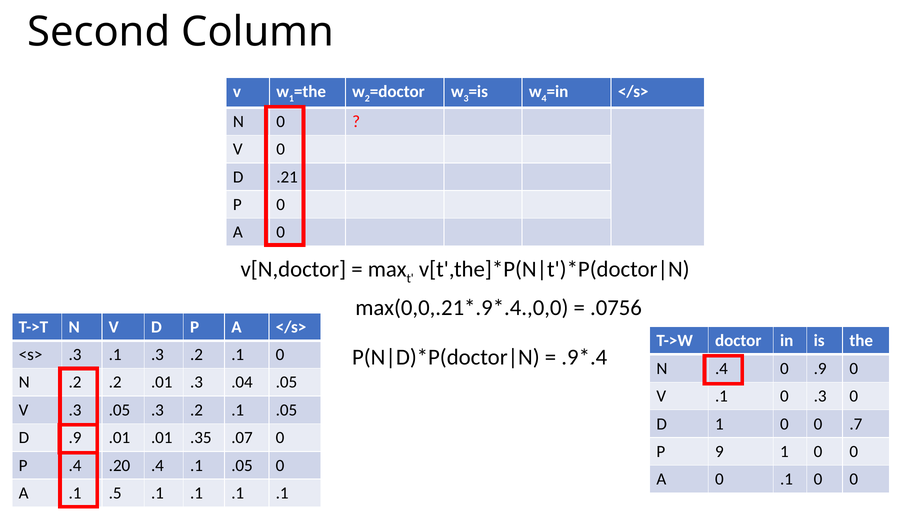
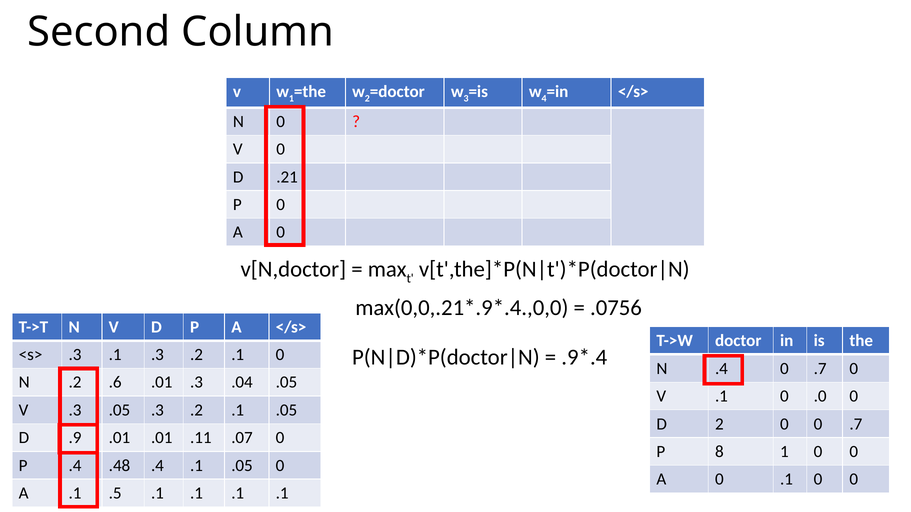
.4 0 .9: .9 -> .7 (820, 369)
.2 .2: .2 -> .6 (115, 383)
0 .3: .3 -> .0 (820, 397)
D 1: 1 -> 2 (719, 424)
.35: .35 -> .11 (201, 438)
9: 9 -> 8 (719, 452)
.20: .20 -> .48 (119, 466)
